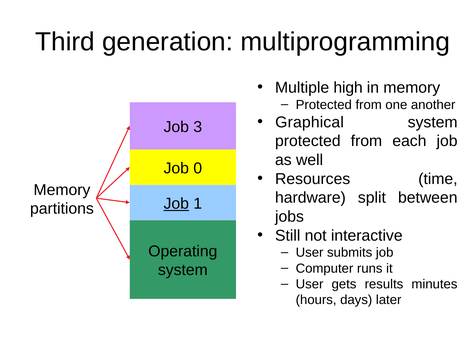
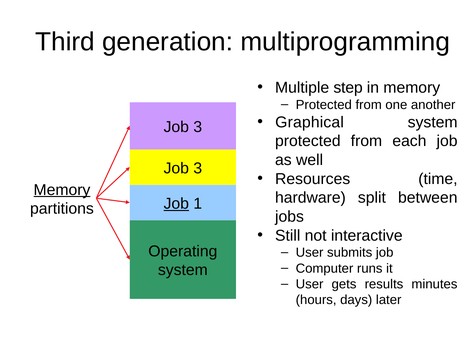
high: high -> step (348, 88)
0: 0 -> 3 (198, 168)
Memory underline: none -> present (62, 190)
